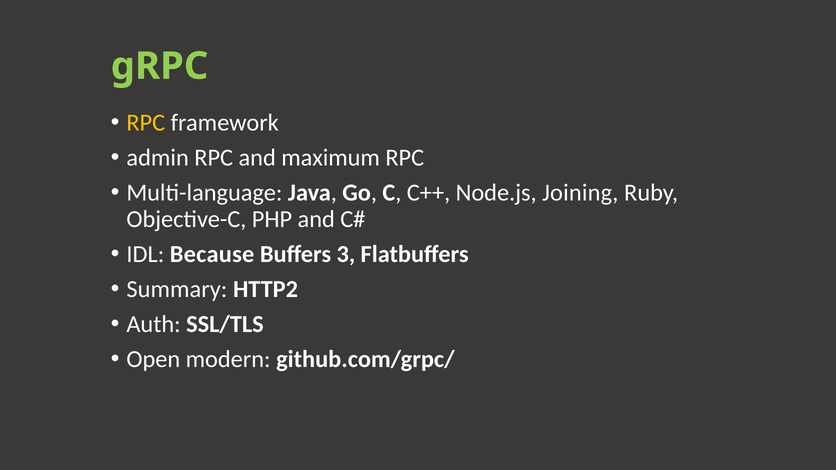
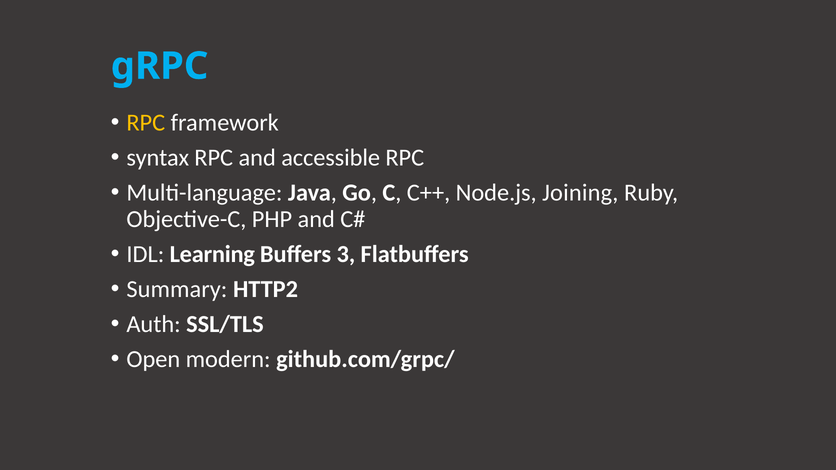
gRPC colour: light green -> light blue (160, 66)
admin: admin -> syntax (158, 158)
maximum: maximum -> accessible (331, 158)
Because: Because -> Learning (212, 254)
